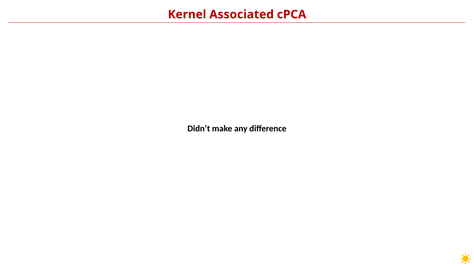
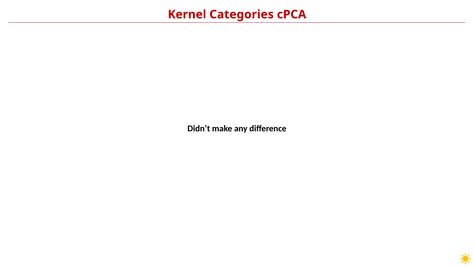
Associated: Associated -> Categories (242, 14)
